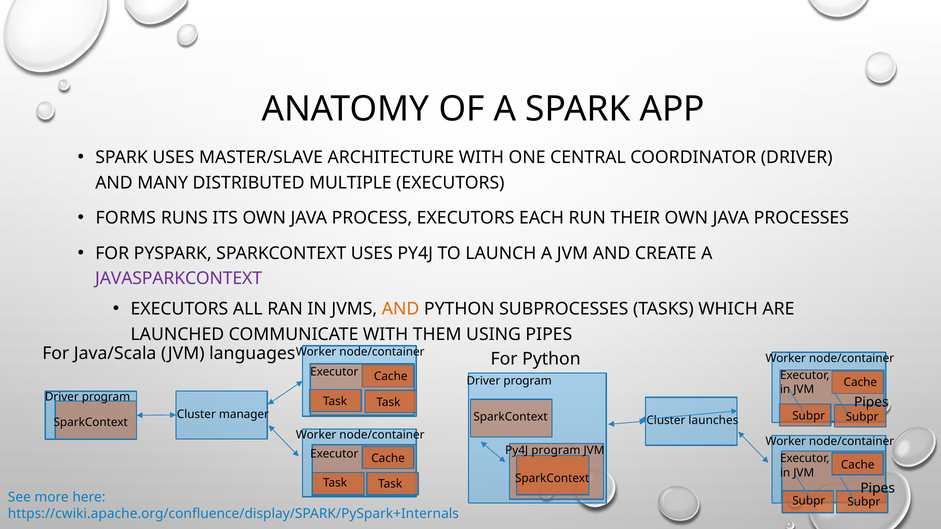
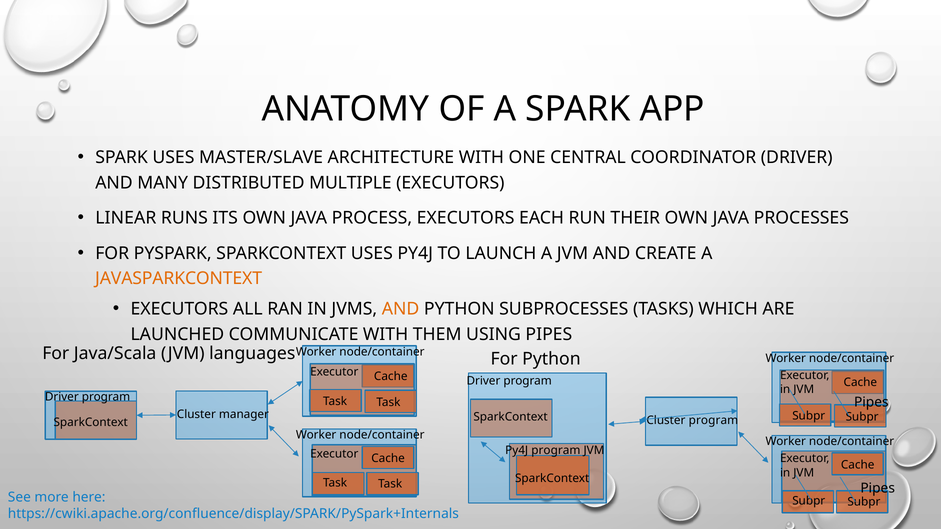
FORMS: FORMS -> LINEAR (126, 218)
JAVASPARKCONTEXT colour: purple -> orange (179, 279)
Cluster launches: launches -> program (713, 421)
